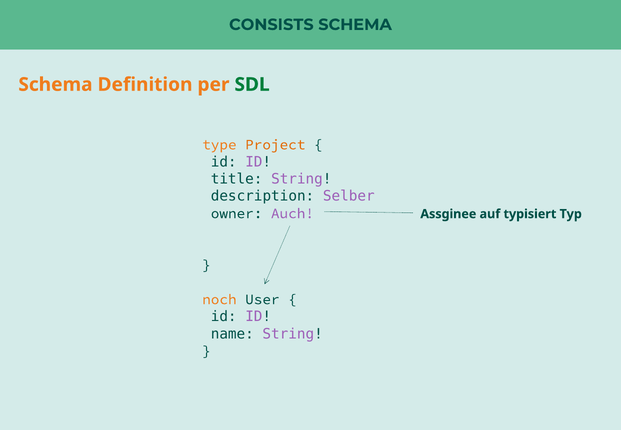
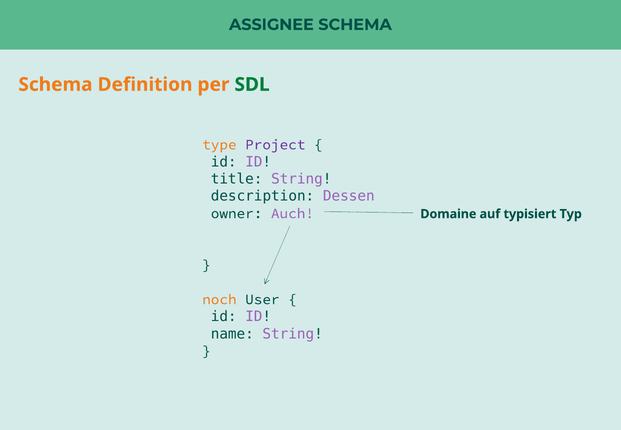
CONSISTS: CONSISTS -> ASSIGNEE (271, 25)
Project colour: orange -> purple (275, 145)
Selber: Selber -> Dessen (349, 196)
Assginee: Assginee -> Domaine (448, 214)
